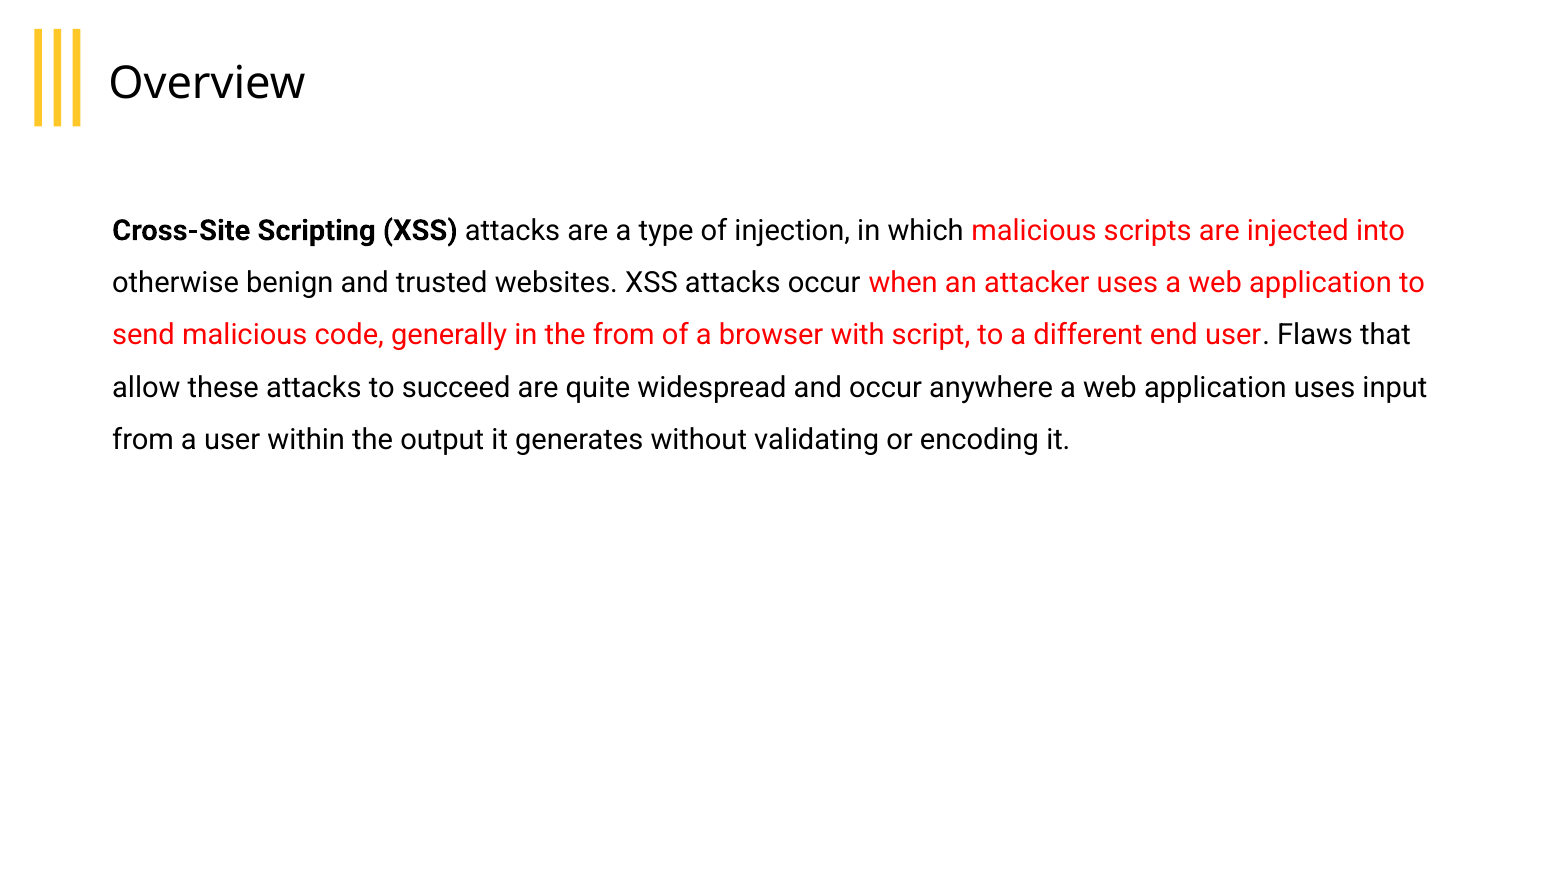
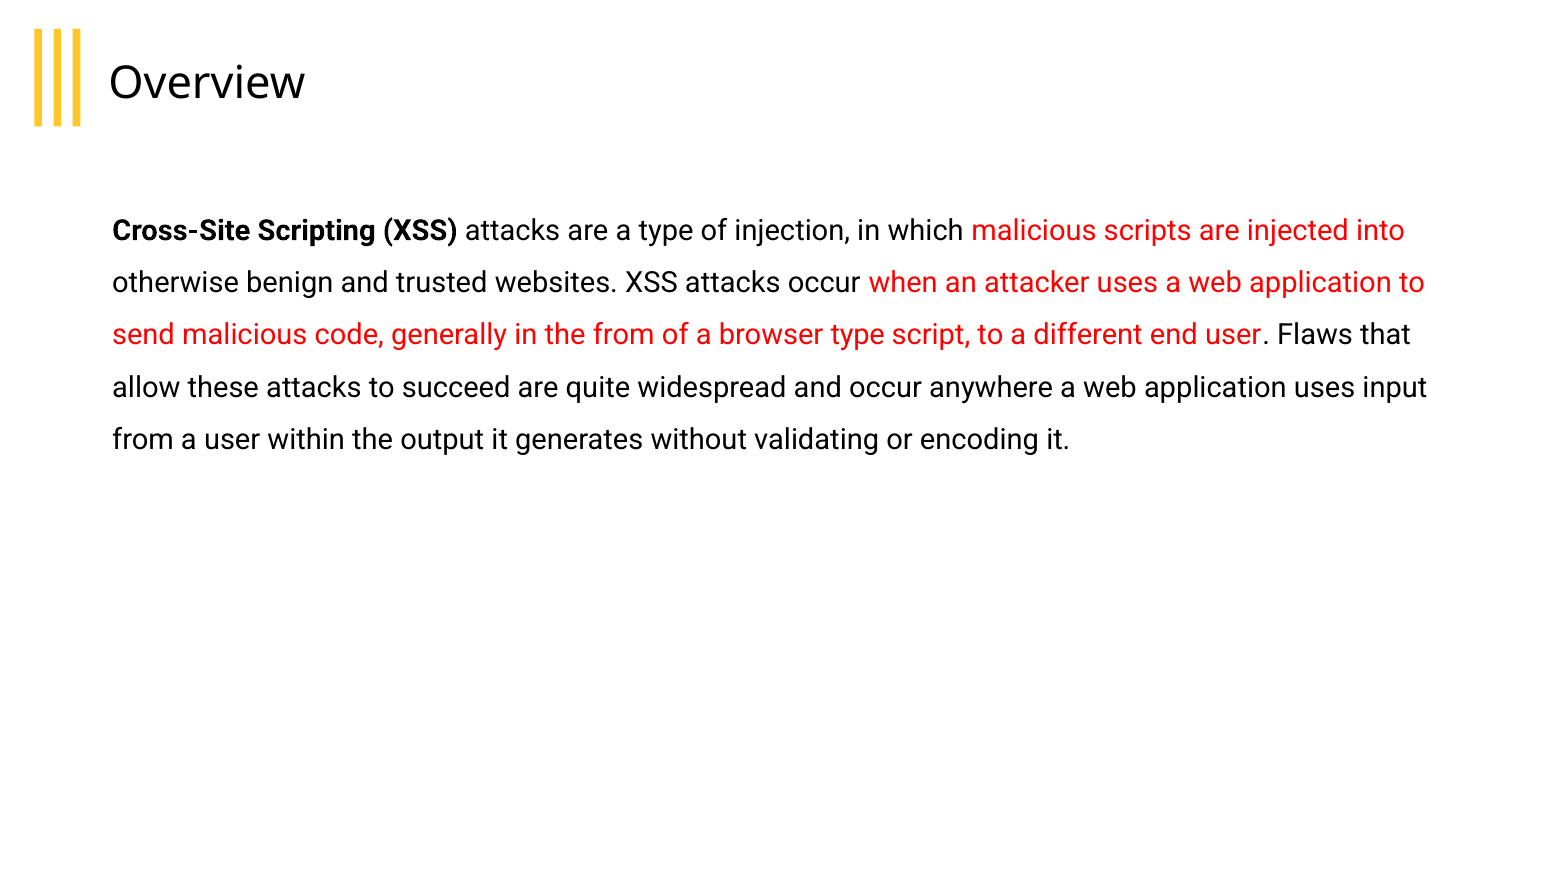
browser with: with -> type (858, 335)
